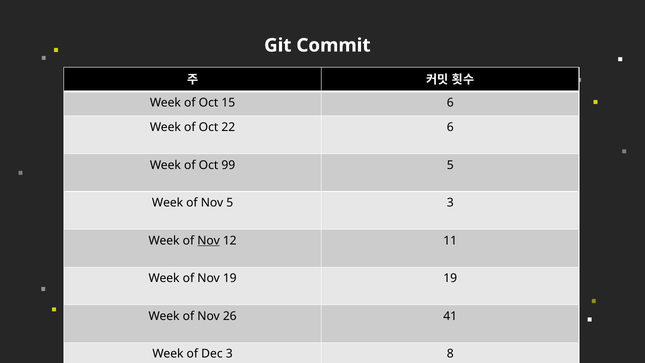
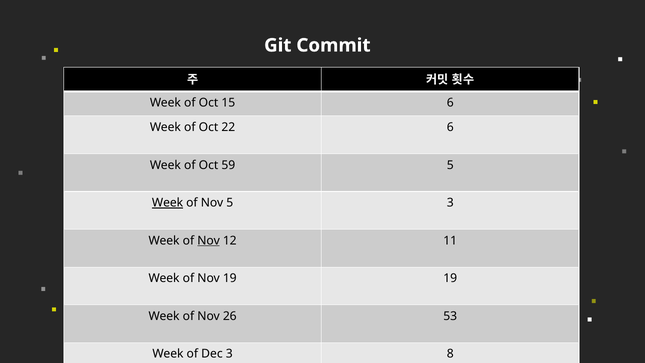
99: 99 -> 59 (228, 165)
Week underline: none -> present (168, 203)
41: 41 -> 53 (450, 316)
